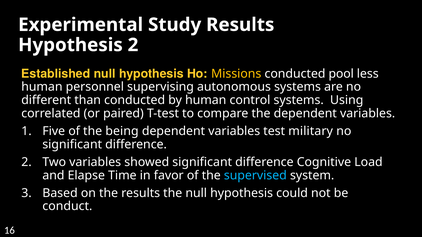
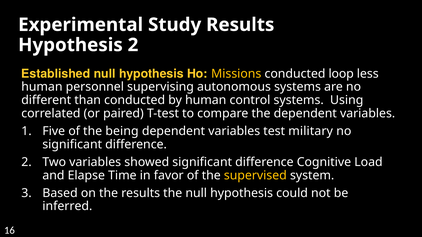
pool: pool -> loop (341, 74)
supervised colour: light blue -> yellow (255, 176)
conduct: conduct -> inferred (67, 207)
